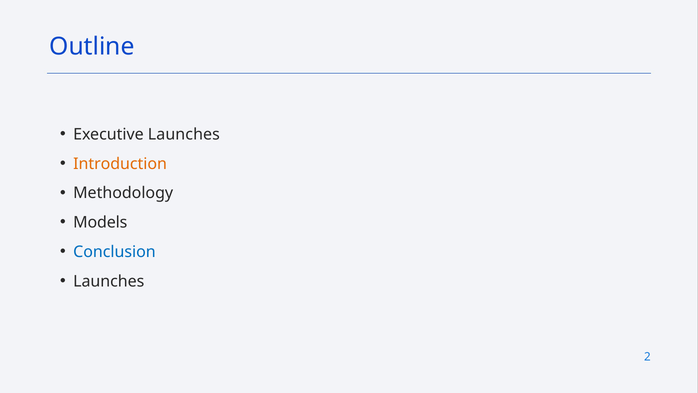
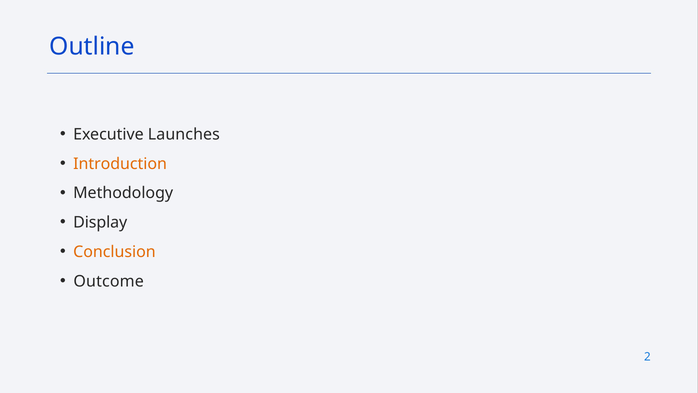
Models: Models -> Display (100, 222)
Conclusion colour: blue -> orange (114, 252)
Launches: Launches -> Outcome (109, 281)
